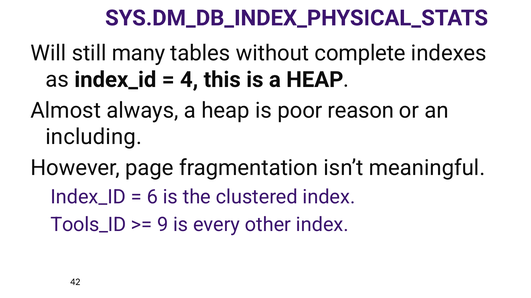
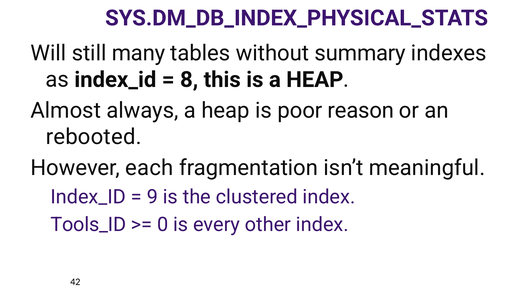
complete: complete -> summary (360, 53)
4: 4 -> 8 (189, 80)
including: including -> rebooted (94, 137)
page: page -> each (149, 168)
6: 6 -> 9 (152, 197)
9: 9 -> 0 (163, 225)
